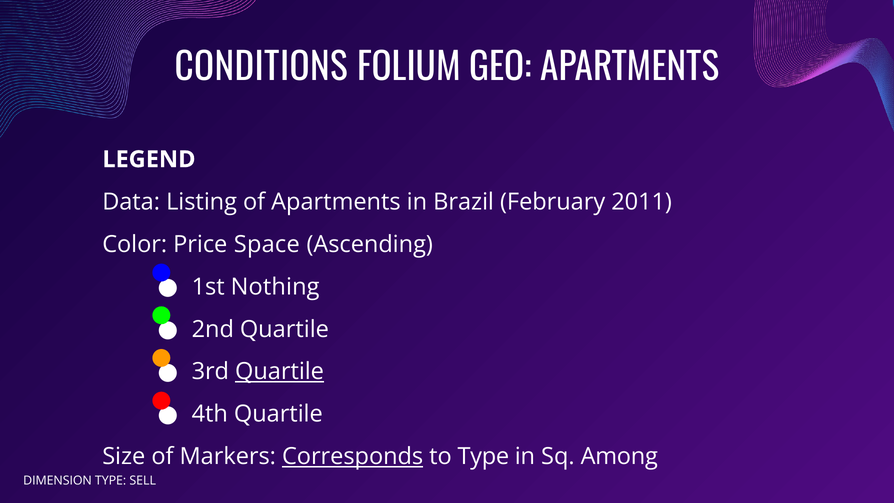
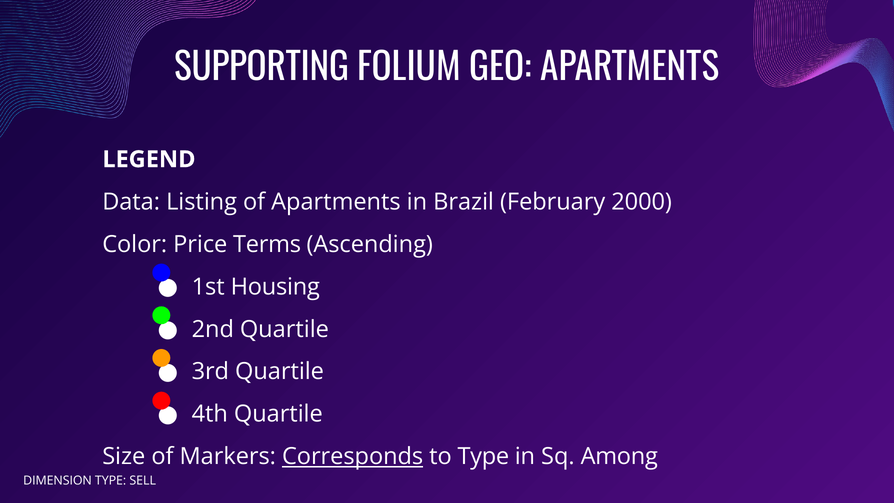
CONDITIONS: CONDITIONS -> SUPPORTING (262, 68)
2011: 2011 -> 2000 (642, 202)
Space: Space -> Terms (267, 244)
Nothing: Nothing -> Housing (275, 287)
Quartile underline: present -> none (280, 372)
